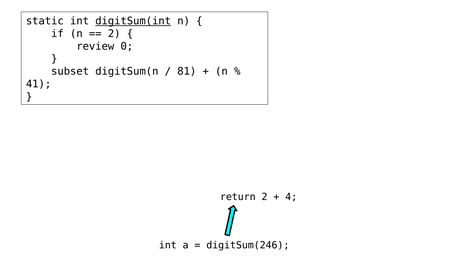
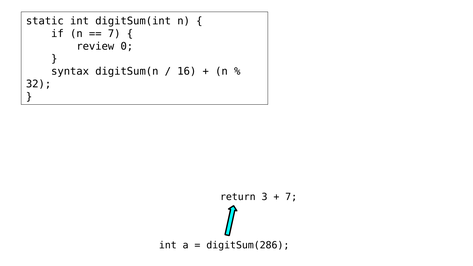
digitSum(int underline: present -> none (133, 21)
2: 2 -> 7 (114, 34)
subset: subset -> syntax (70, 71)
81: 81 -> 16 (187, 71)
41: 41 -> 32 (39, 84)
return 2: 2 -> 3 (264, 197)
4: 4 -> 7 (291, 197)
digitSum(246: digitSum(246 -> digitSum(286 (248, 245)
